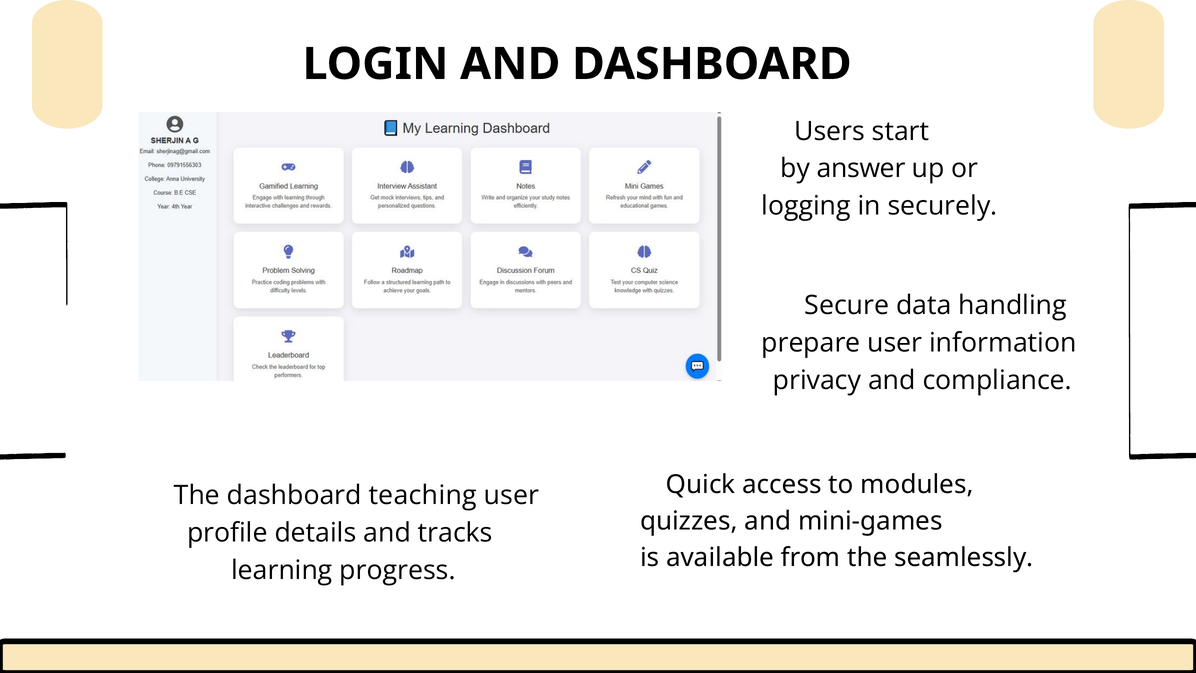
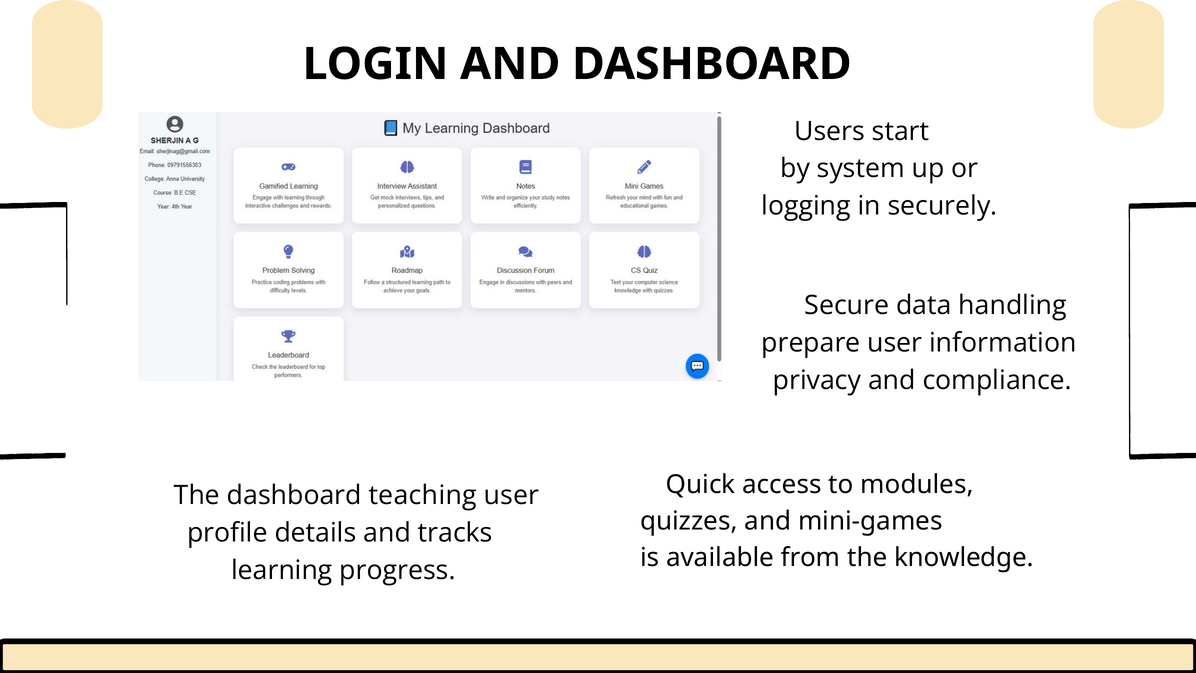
answer: answer -> system (861, 169)
seamlessly: seamlessly -> knowledge (964, 558)
